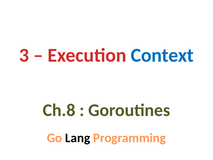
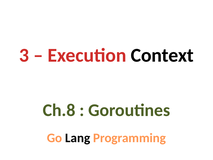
Context colour: blue -> black (162, 55)
